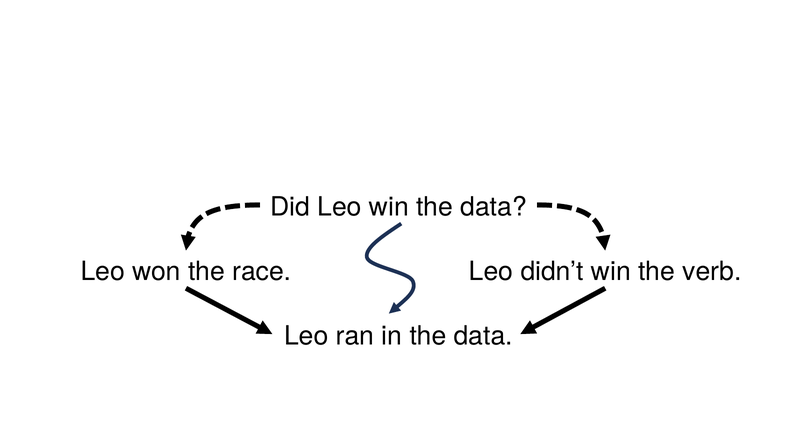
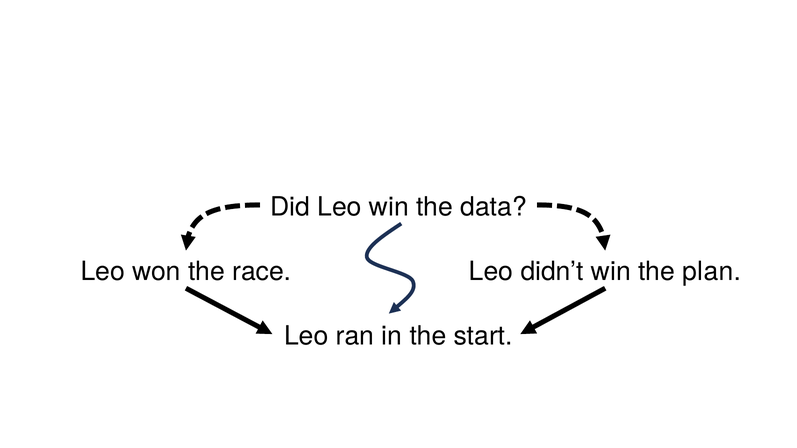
verb: verb -> plan (712, 271)
in the data: data -> start (483, 336)
